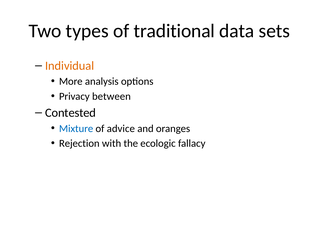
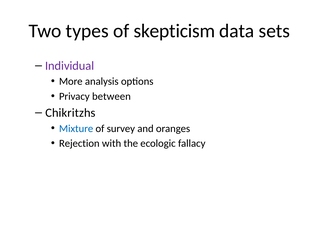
traditional: traditional -> skepticism (174, 31)
Individual colour: orange -> purple (70, 66)
Contested: Contested -> Chikritzhs (70, 113)
advice: advice -> survey (121, 129)
